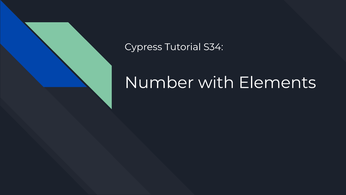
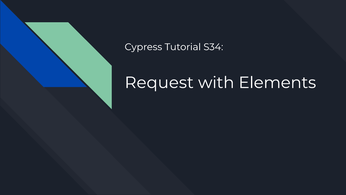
Number: Number -> Request (159, 82)
